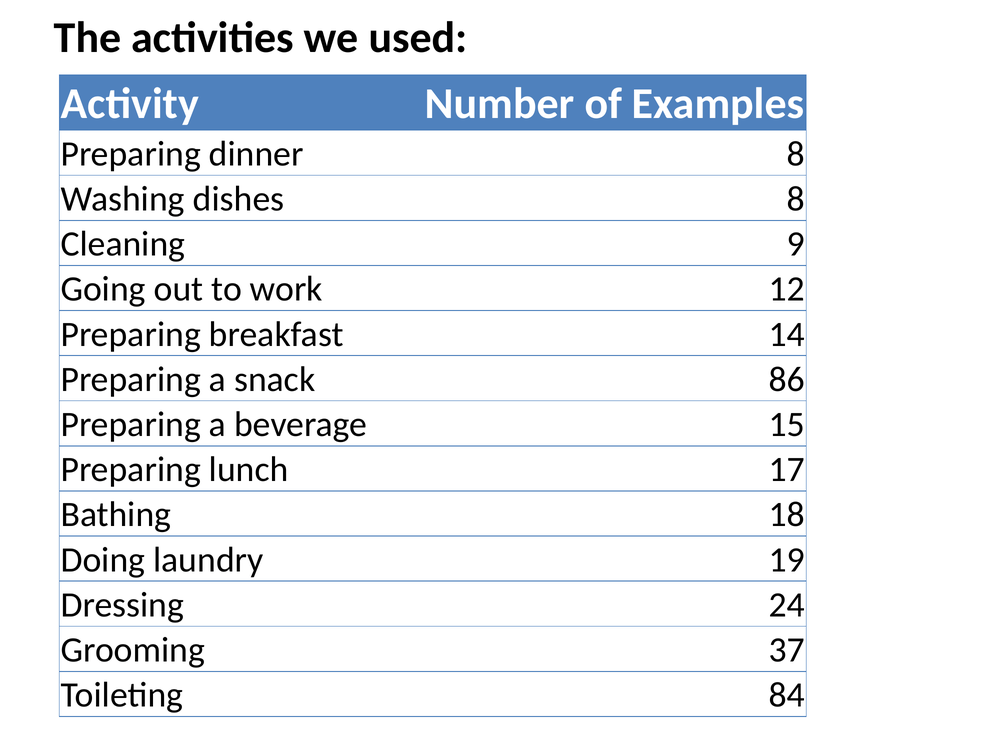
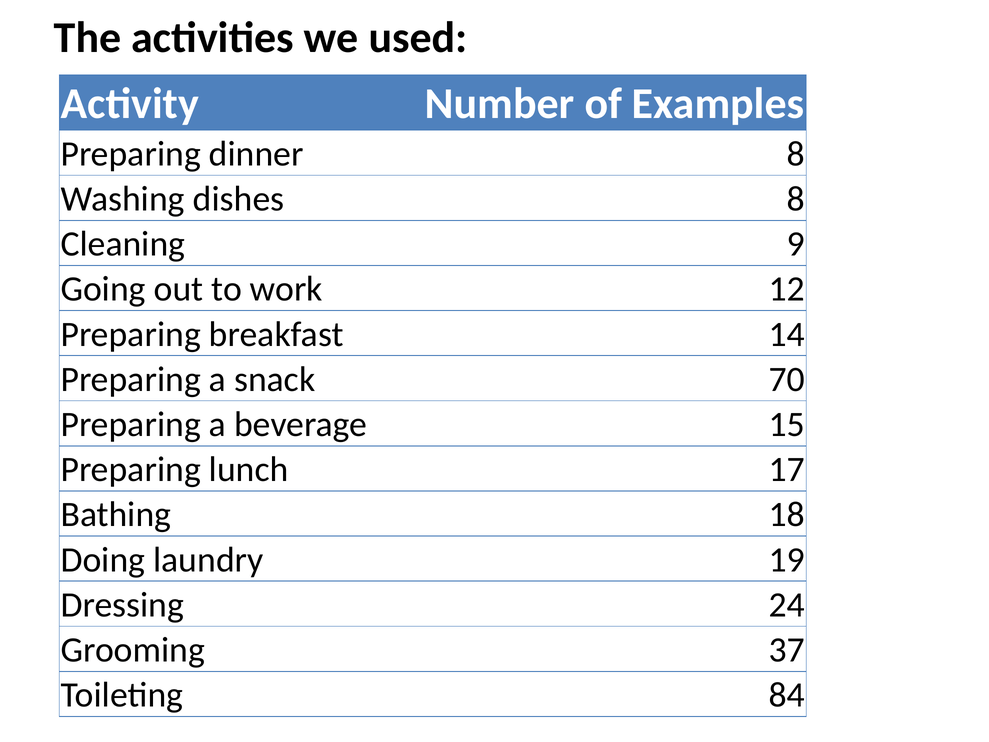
86: 86 -> 70 (787, 379)
